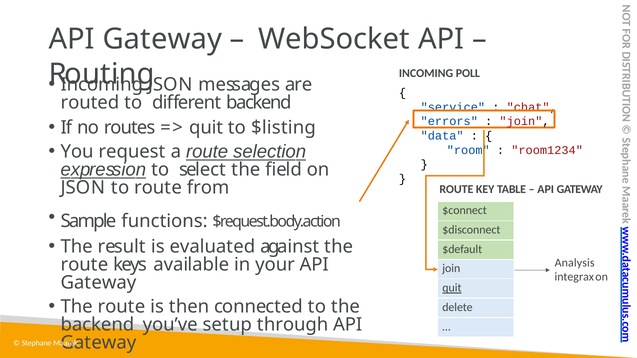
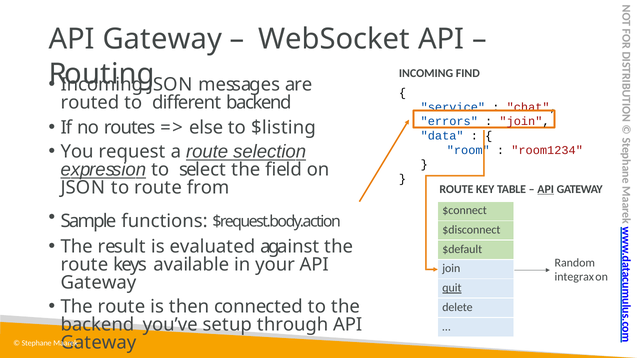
POLL: POLL -> FIND (468, 73)
quit: quit -> else (206, 128)
API underline: none -> present (546, 189)
Analysis: Analysis -> Random (575, 263)
